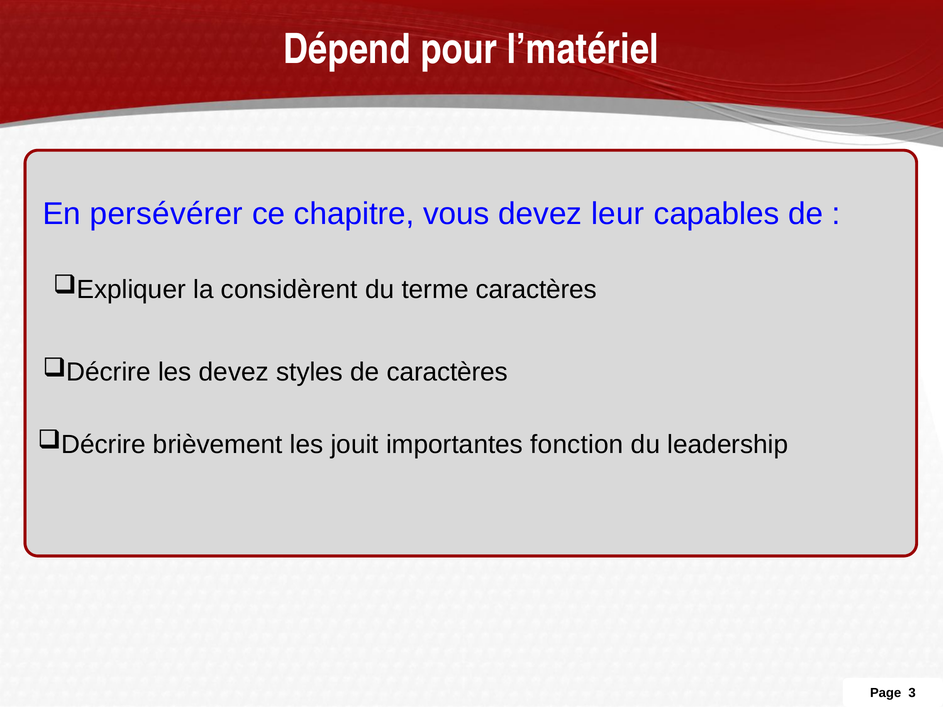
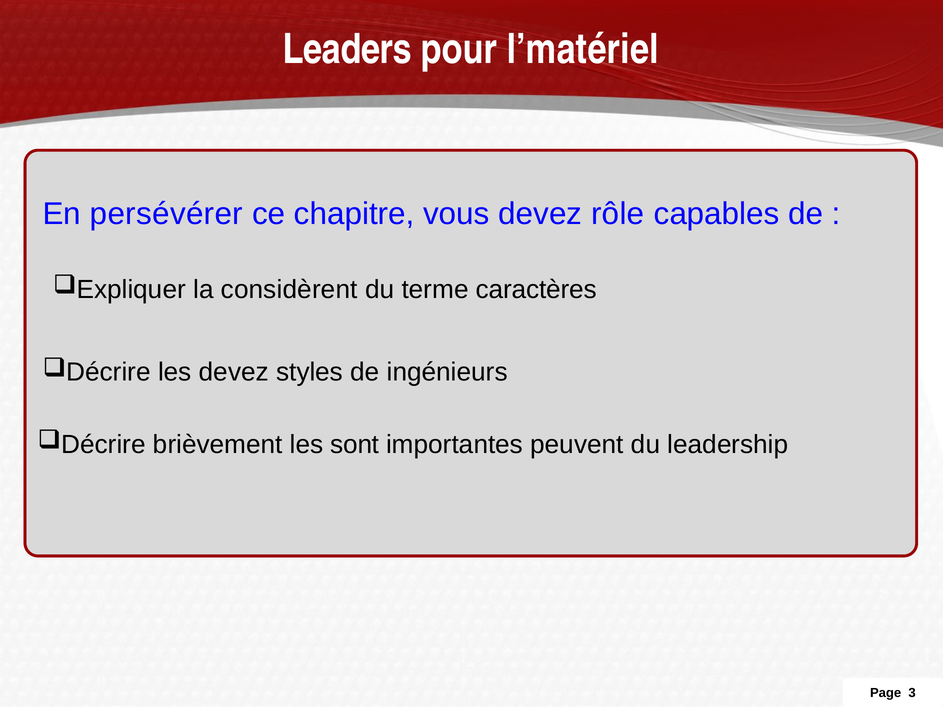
Dépend: Dépend -> Leaders (347, 50)
leur: leur -> rôle (618, 214)
de caractères: caractères -> ingénieurs (447, 372)
jouit: jouit -> sont (355, 445)
fonction: fonction -> peuvent (577, 445)
